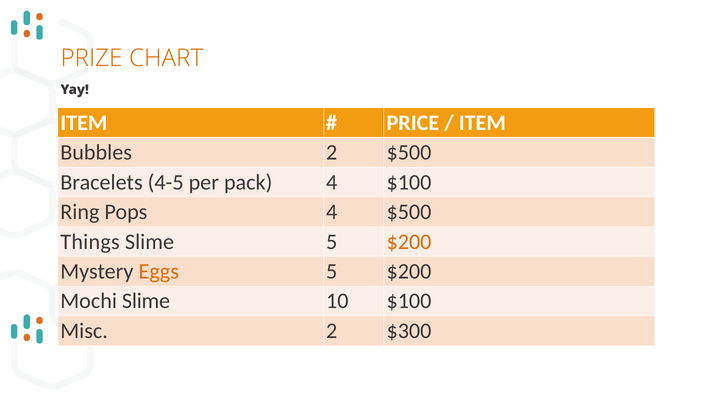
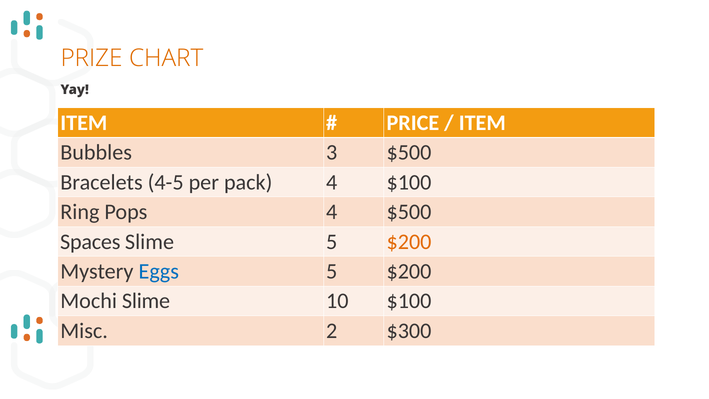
Bubbles 2: 2 -> 3 (332, 153)
Things: Things -> Spaces (90, 242)
Eggs colour: orange -> blue (159, 271)
